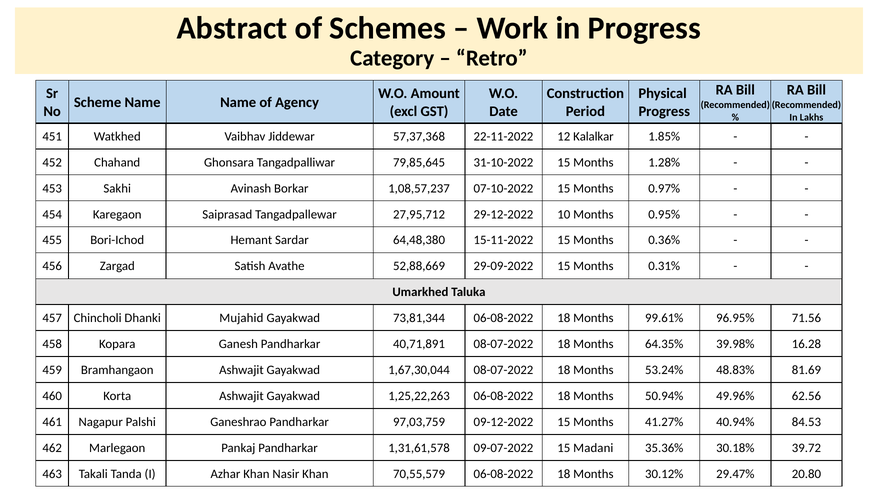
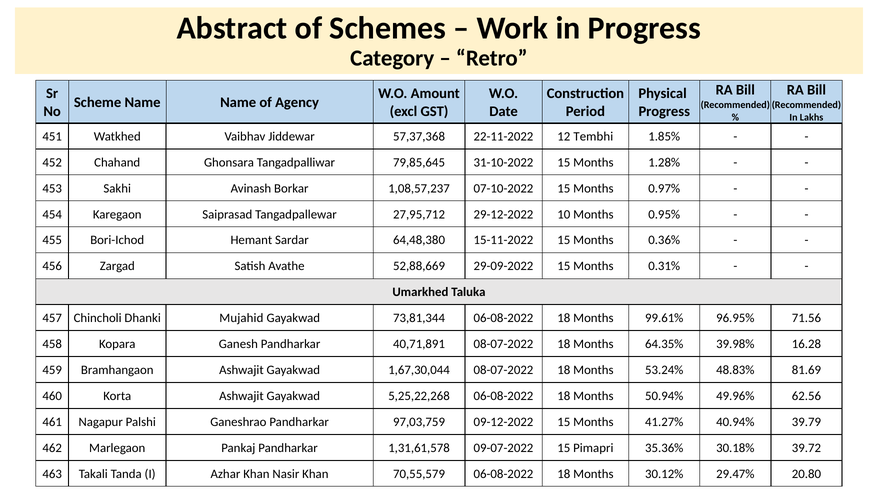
Kalalkar: Kalalkar -> Tembhi (593, 136)
1,25,22,263: 1,25,22,263 -> 5,25,22,268 (419, 396)
84.53: 84.53 -> 39.79 (806, 422)
Madani: Madani -> Pimapri (593, 448)
